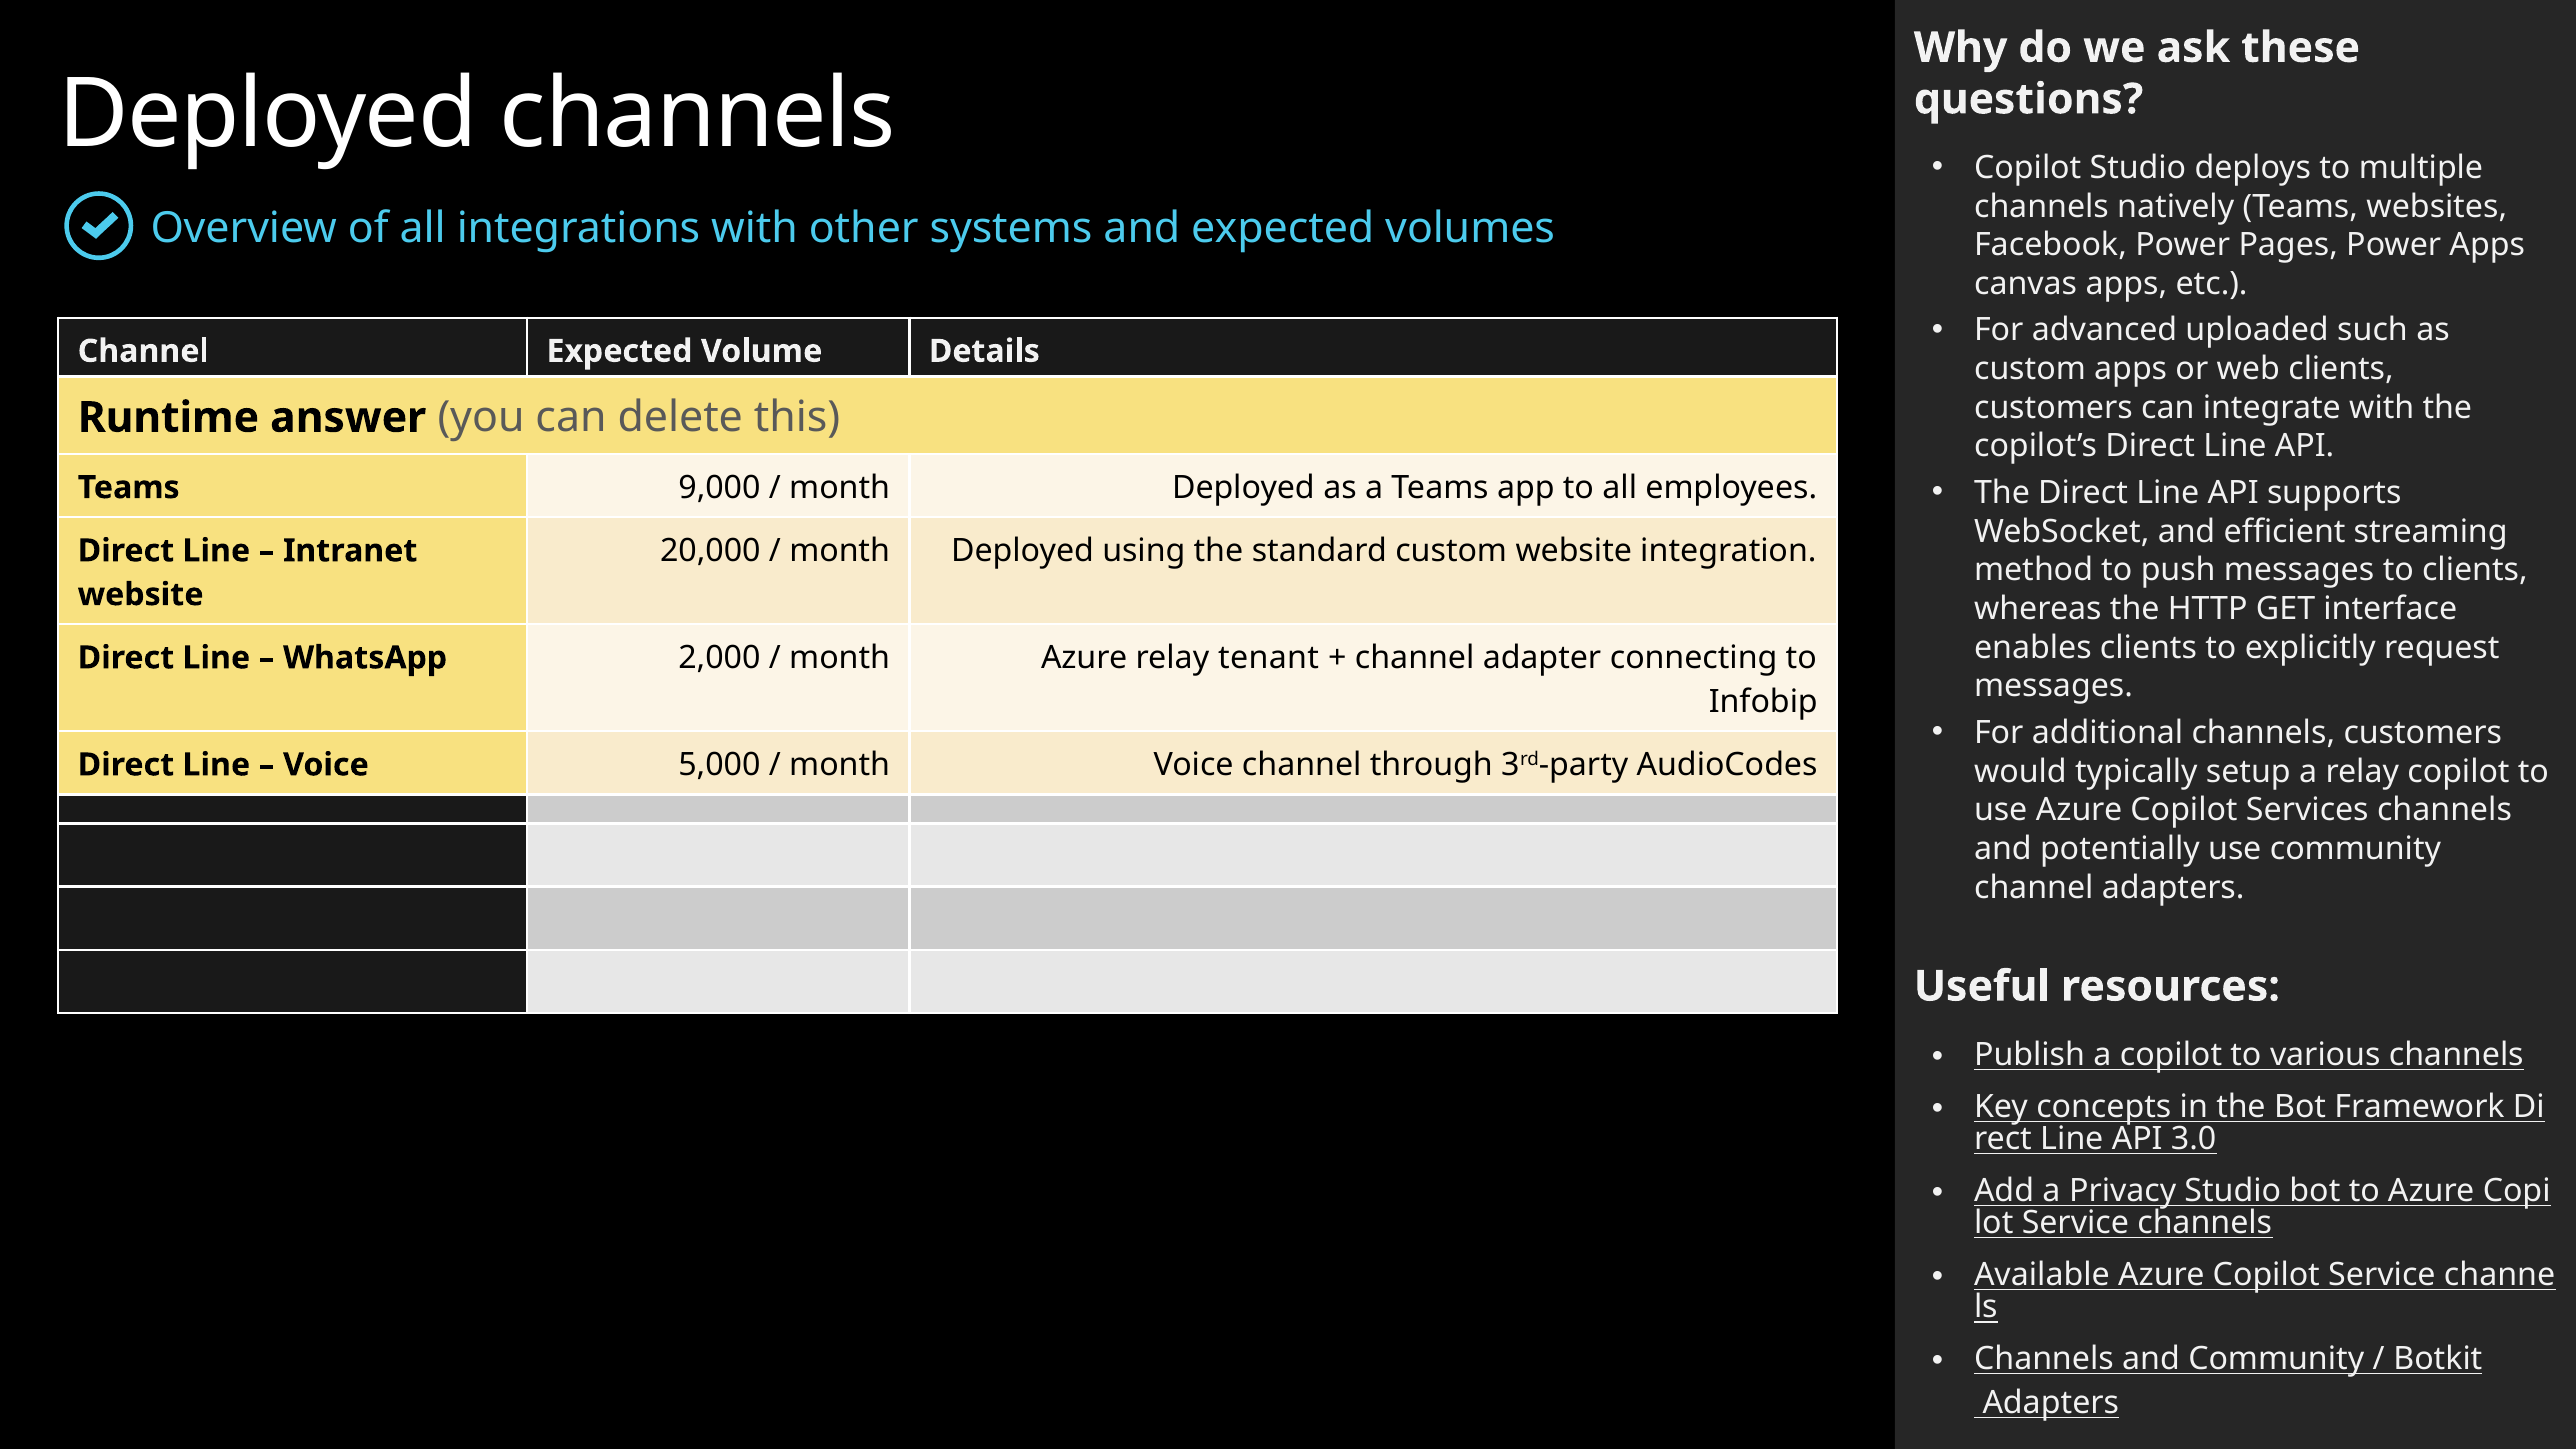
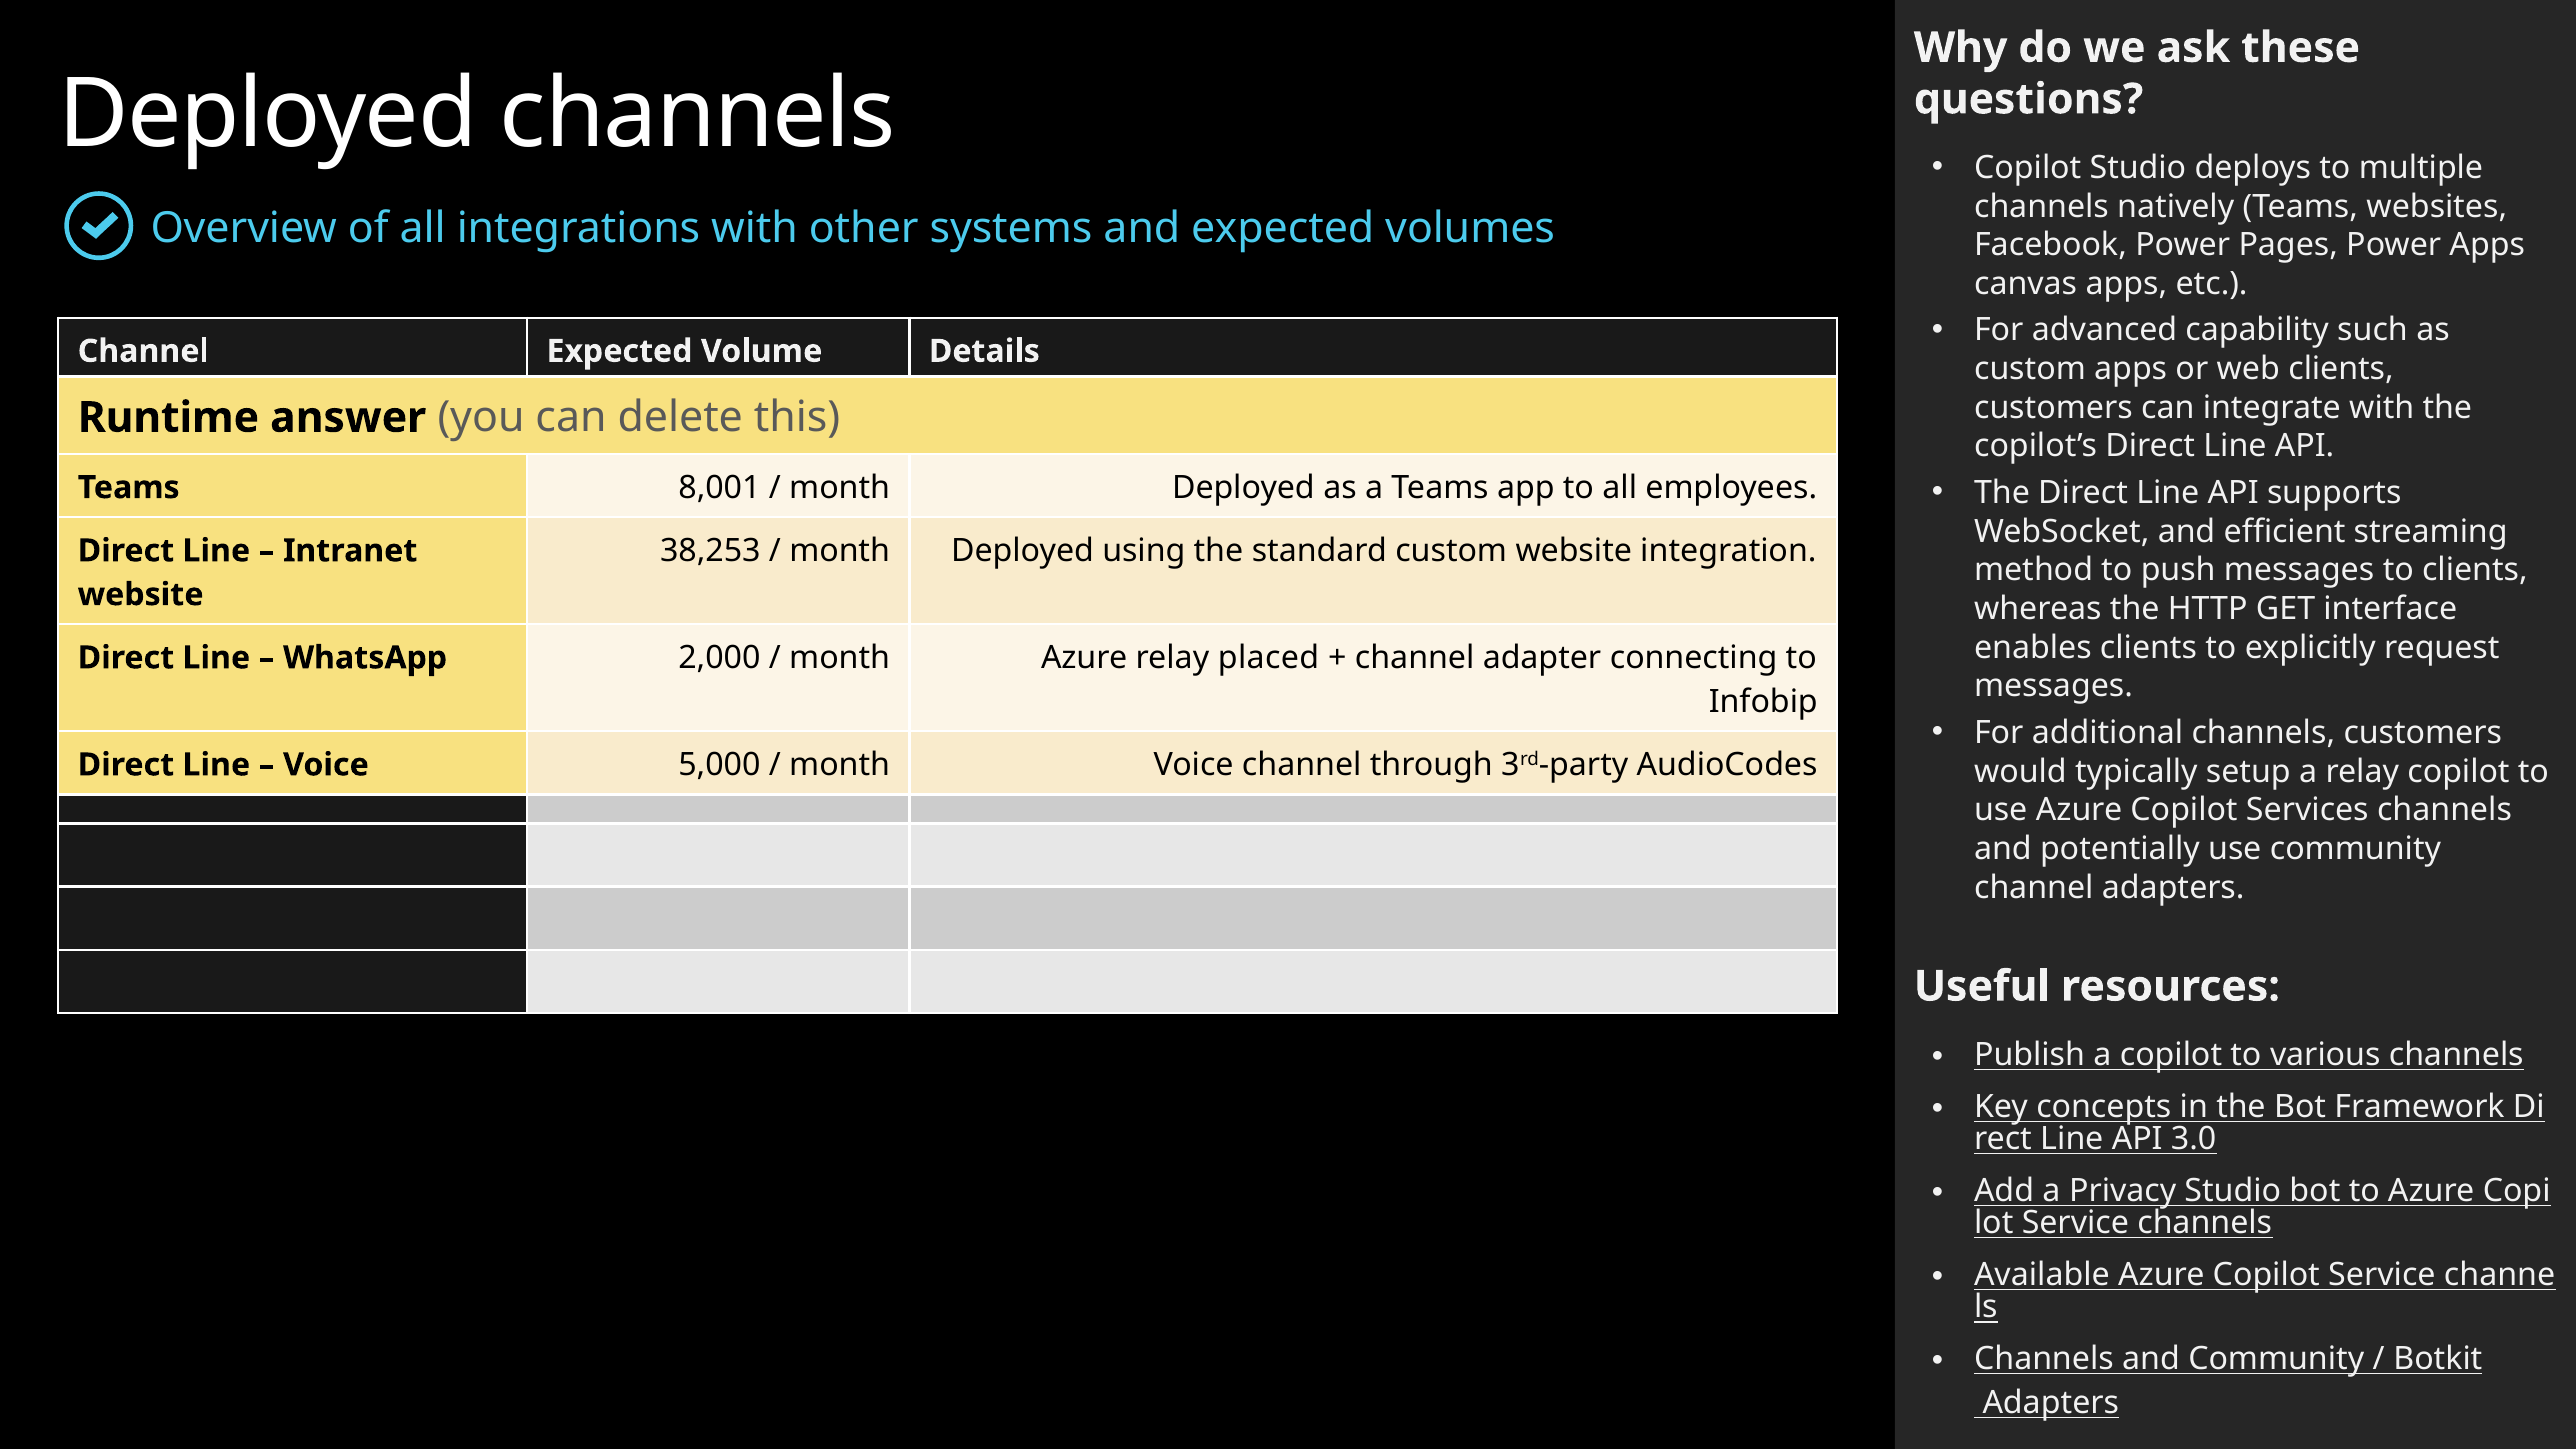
uploaded: uploaded -> capability (2257, 330)
9,000: 9,000 -> 8,001 (719, 488)
20,000: 20,000 -> 38,253 (710, 551)
tenant: tenant -> placed (1269, 658)
